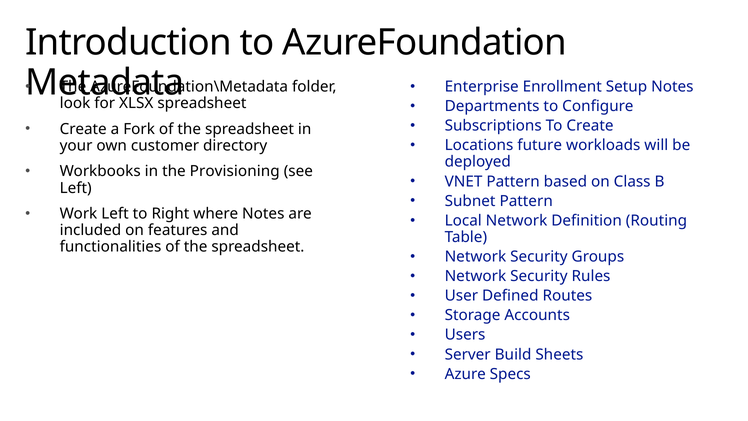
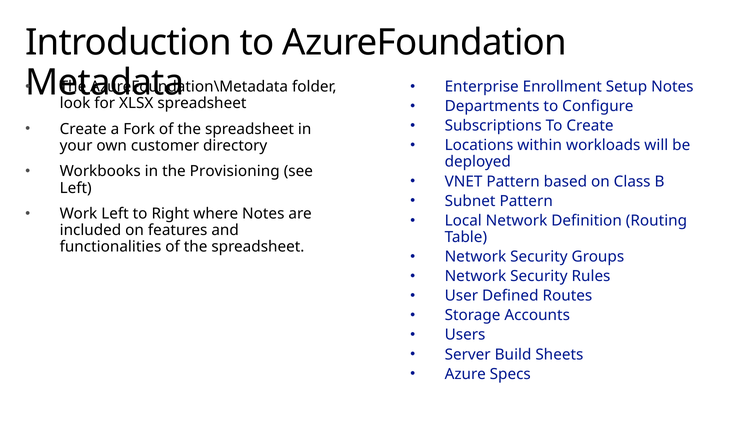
future: future -> within (540, 145)
